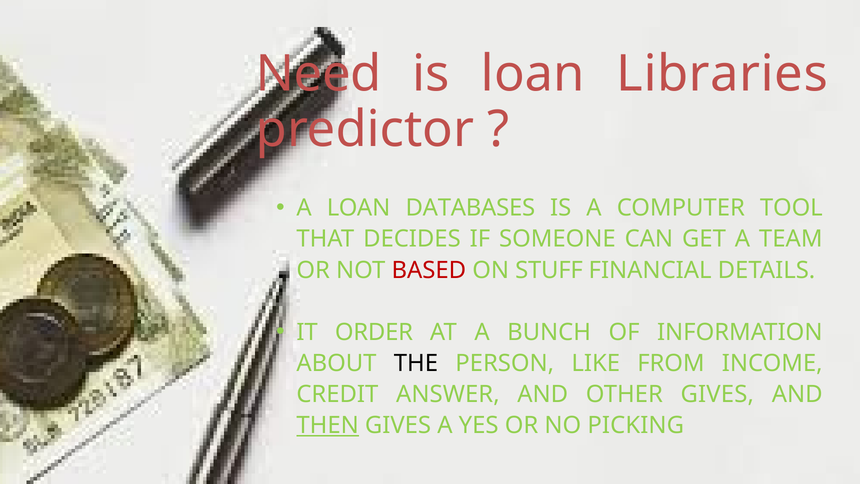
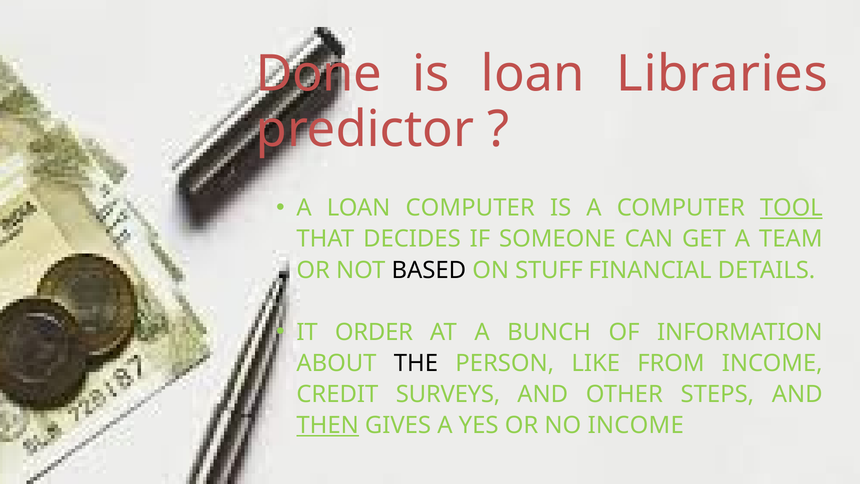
Need: Need -> Done (319, 74)
LOAN DATABASES: DATABASES -> COMPUTER (470, 208)
TOOL underline: none -> present (791, 208)
BASED colour: red -> black (429, 270)
ANSWER: ANSWER -> SURVEYS (448, 394)
OTHER GIVES: GIVES -> STEPS (717, 394)
NO PICKING: PICKING -> INCOME (636, 425)
